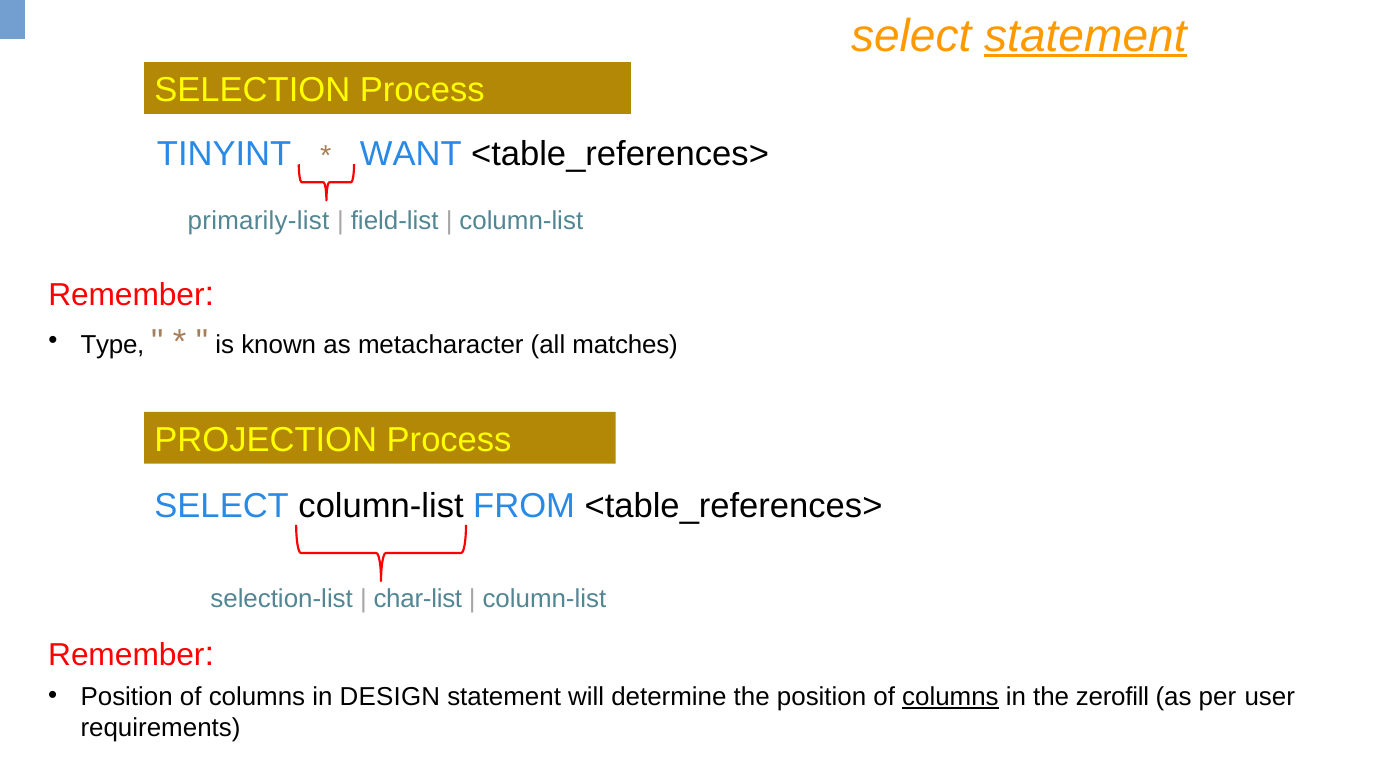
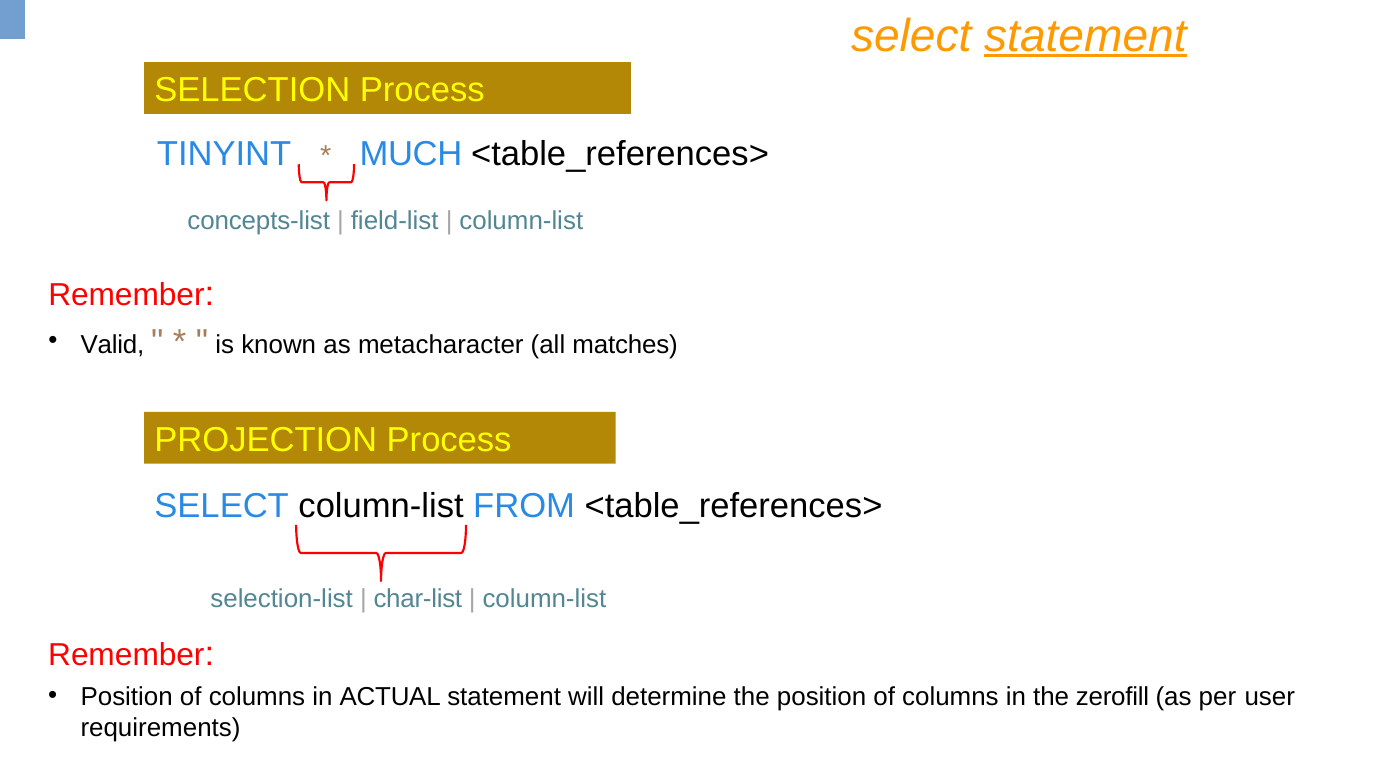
WANT: WANT -> MUCH (411, 154)
primarily-list: primarily-list -> concepts-list (259, 221)
Type: Type -> Valid (112, 345)
DESIGN: DESIGN -> ACTUAL (390, 697)
columns underline: present -> none (950, 697)
